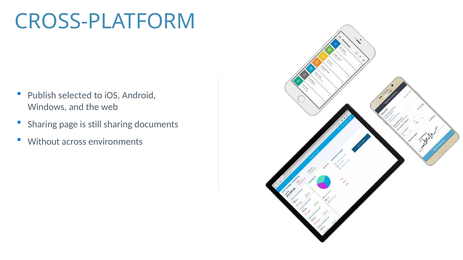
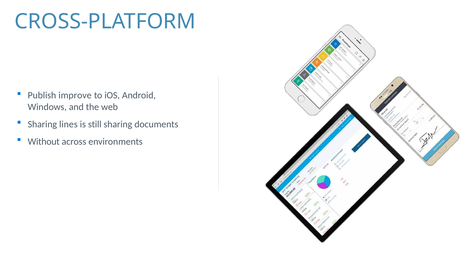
selected: selected -> improve (75, 96)
page: page -> lines (68, 125)
